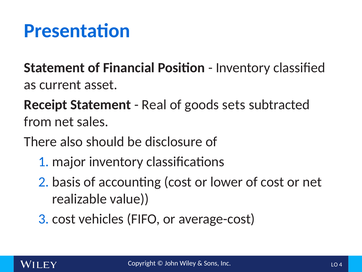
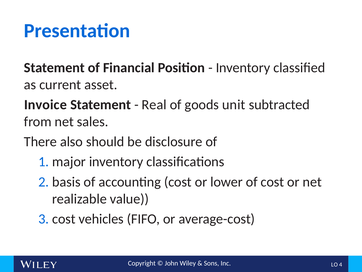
Receipt: Receipt -> Invoice (45, 105)
sets: sets -> unit (234, 105)
